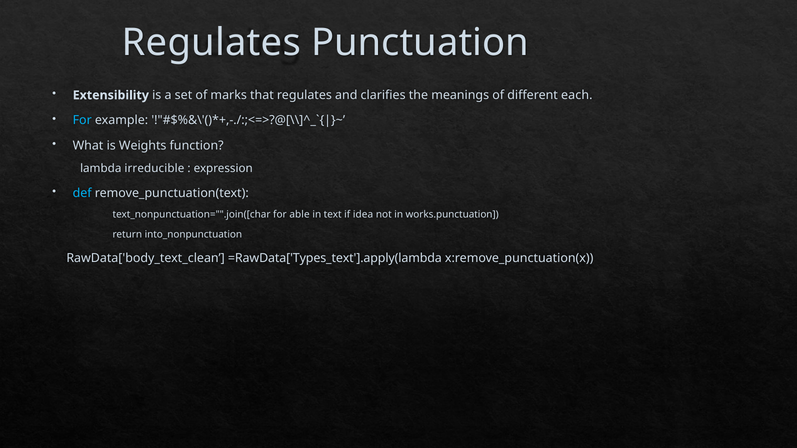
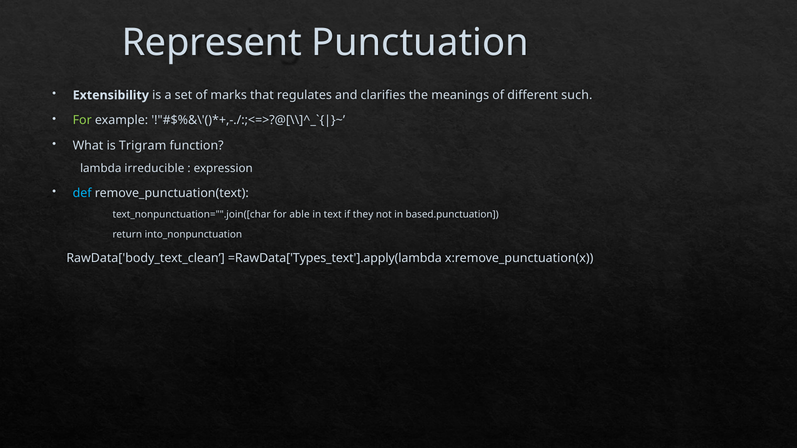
Regulates: Regulates -> Represent (212, 43)
each: each -> such (577, 95)
For colour: light blue -> light green (82, 120)
Weights: Weights -> Trigram (143, 146)
idea: idea -> they (363, 215)
works.punctuation: works.punctuation -> based.punctuation (452, 215)
